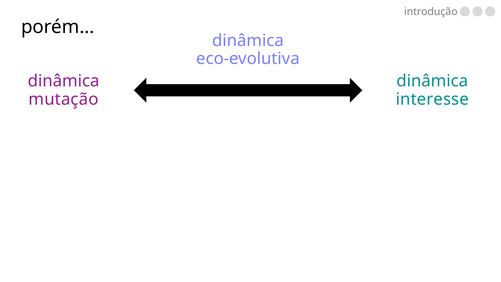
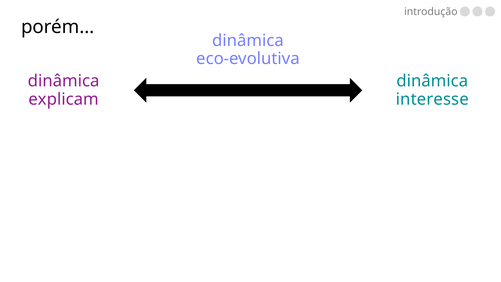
mutação: mutação -> explicam (64, 99)
